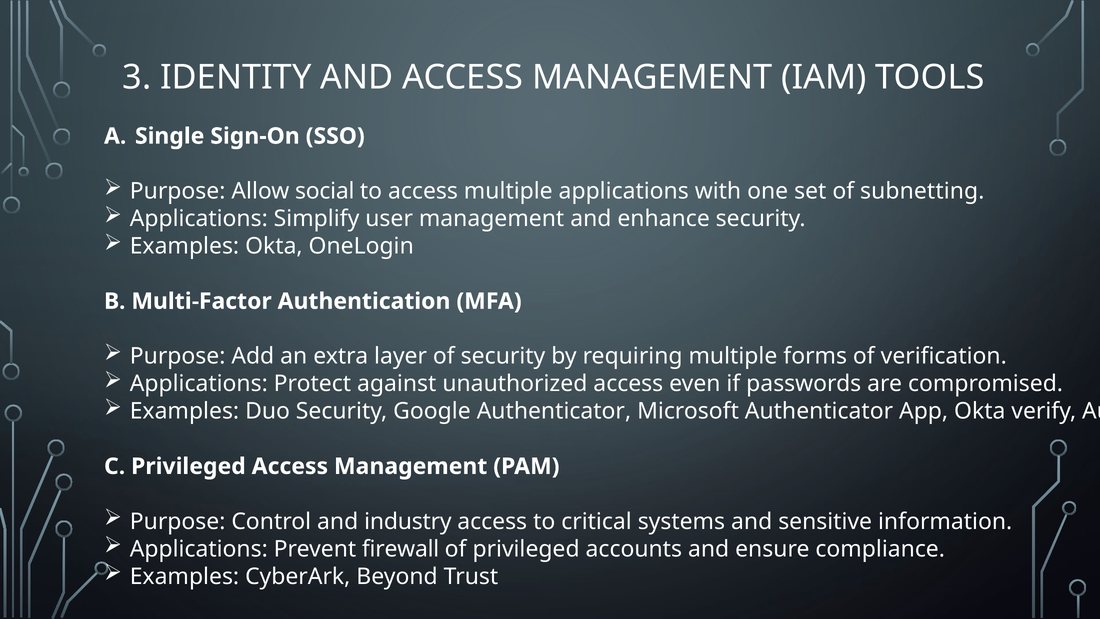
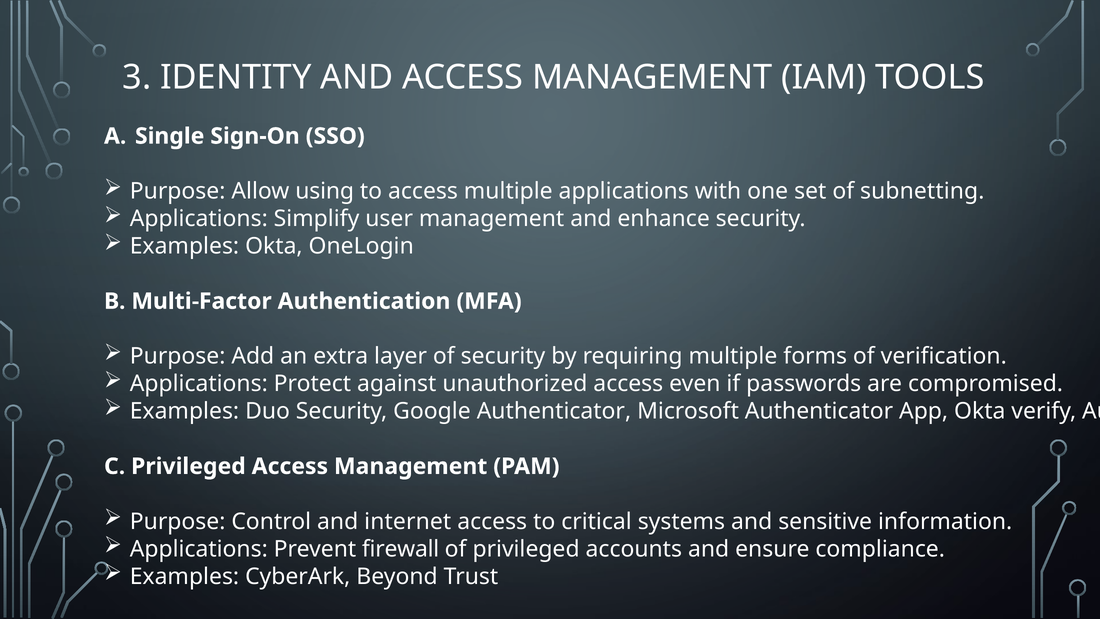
social: social -> using (325, 191)
industry: industry -> internet (408, 521)
